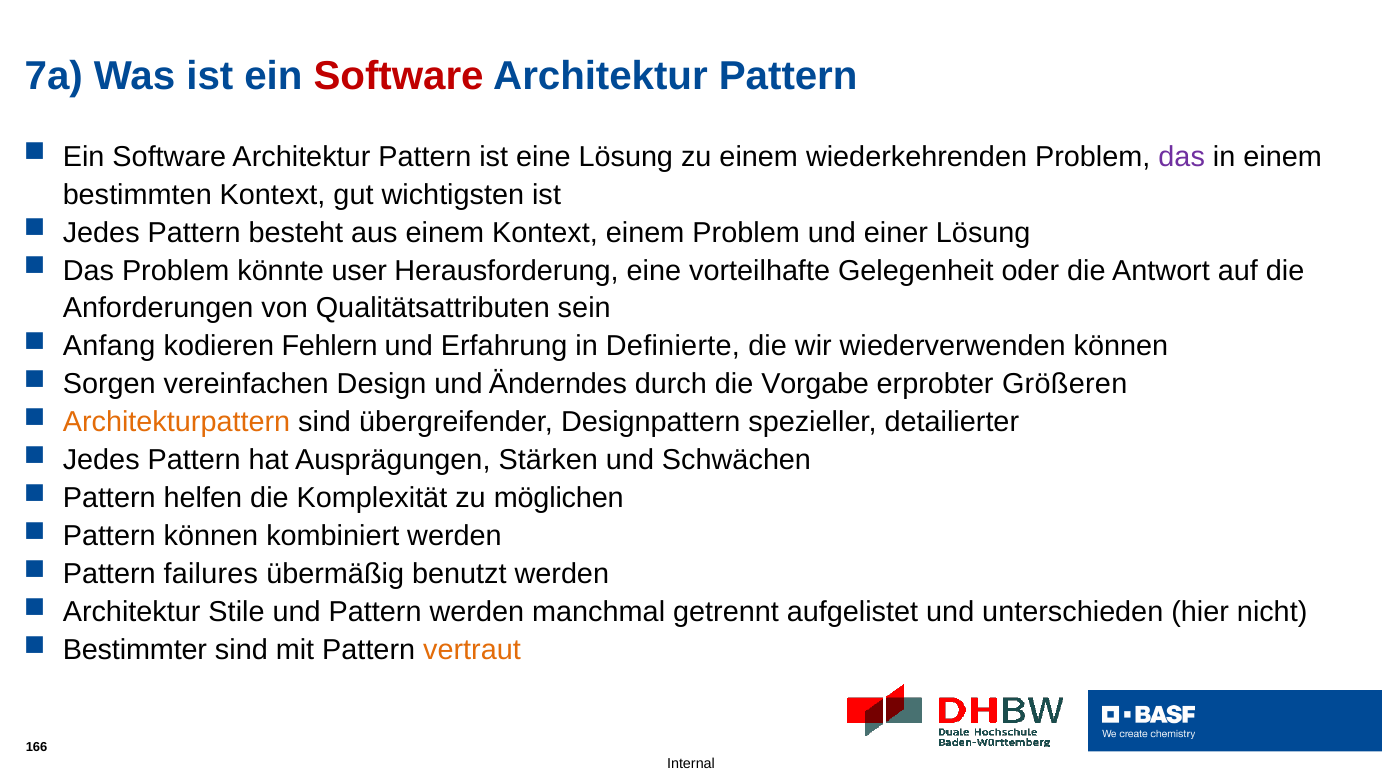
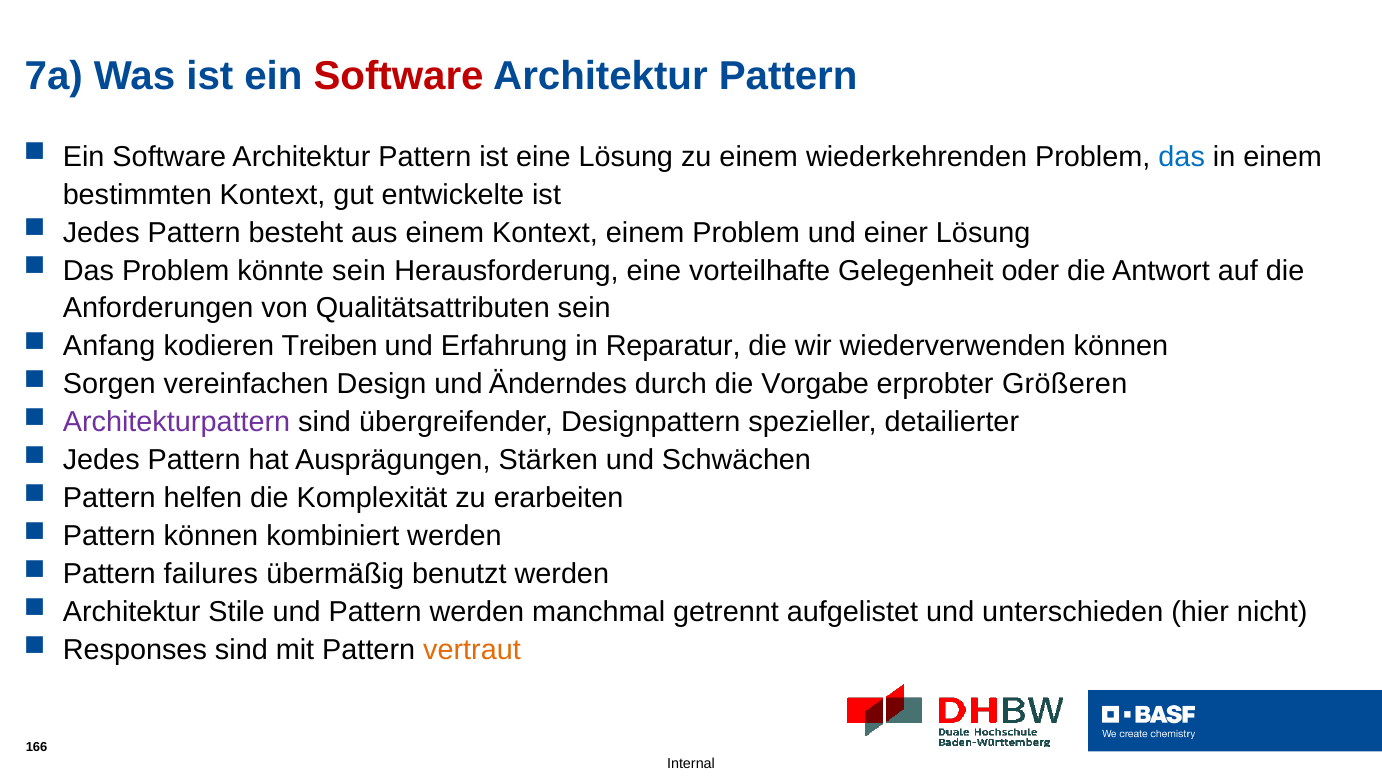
das colour: purple -> blue (1182, 157)
wichtigsten: wichtigsten -> entwickelte (453, 195)
könnte user: user -> sein (359, 271)
Fehlern: Fehlern -> Treiben (330, 347)
Definierte: Definierte -> Reparatur (673, 347)
Architekturpattern colour: orange -> purple (177, 423)
möglichen: möglichen -> erarbeiten (559, 499)
Bestimmter: Bestimmter -> Responses (135, 651)
